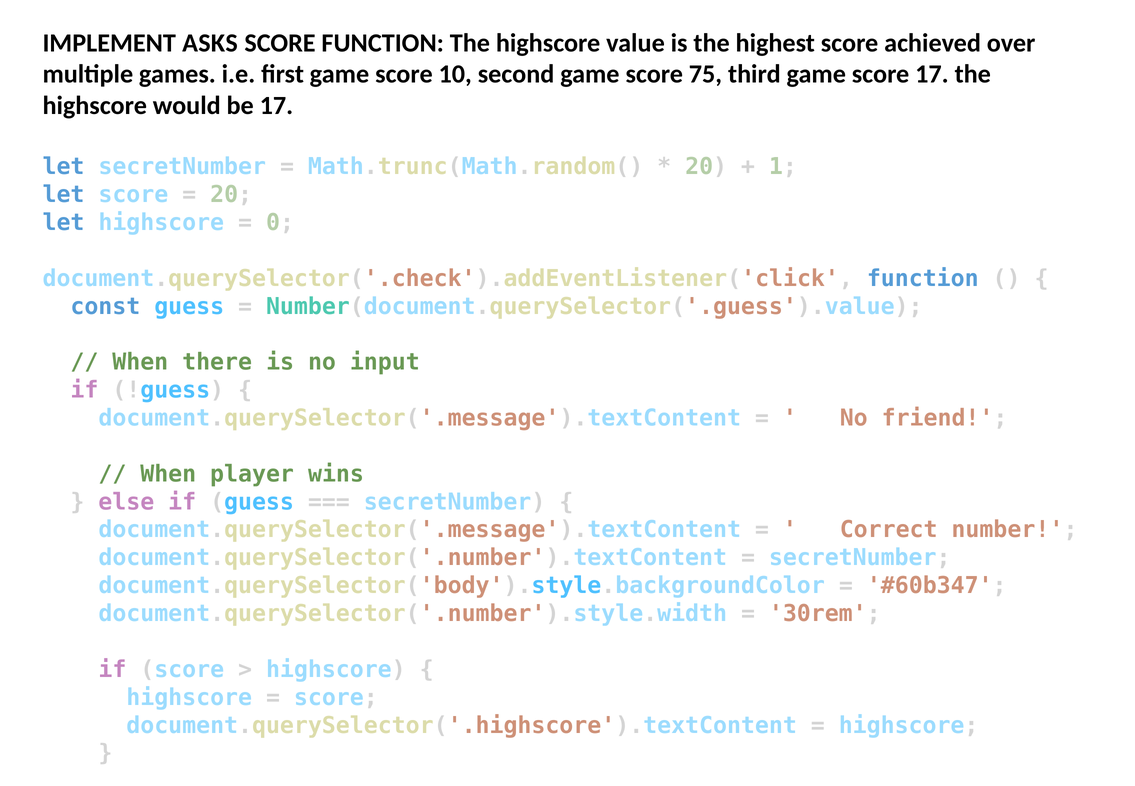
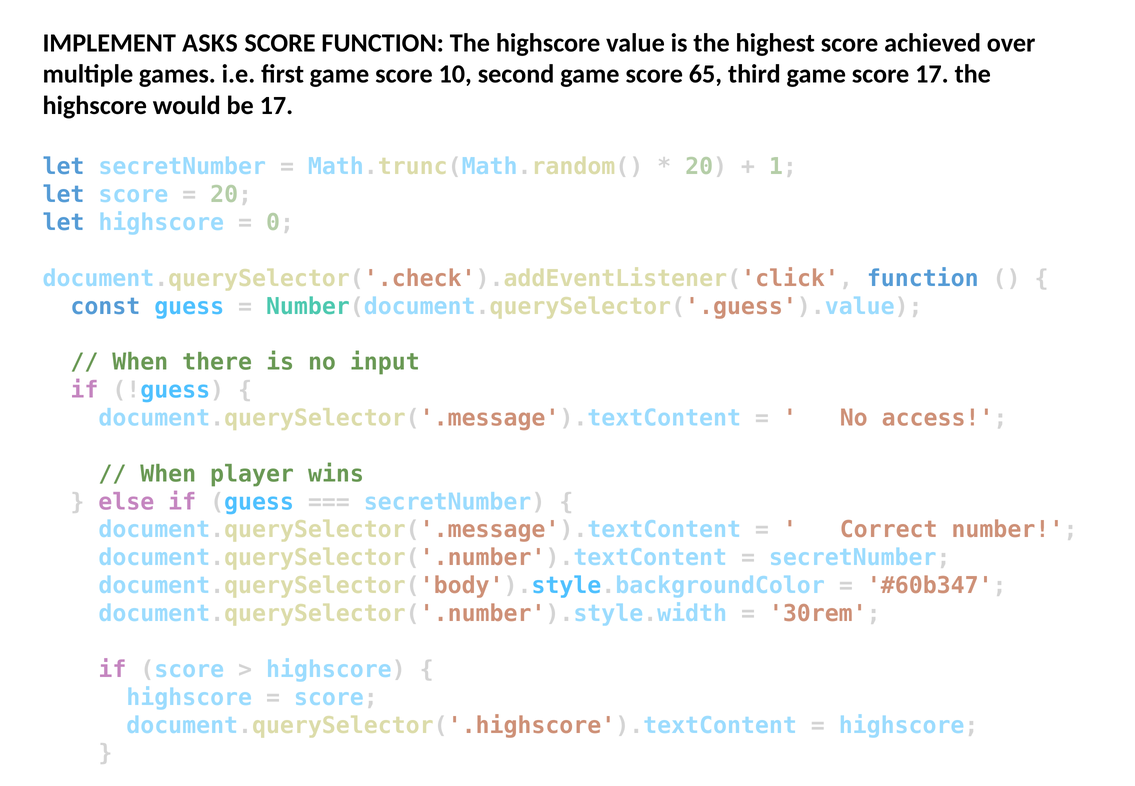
75: 75 -> 65 (705, 74)
friend: friend -> access (938, 418)
